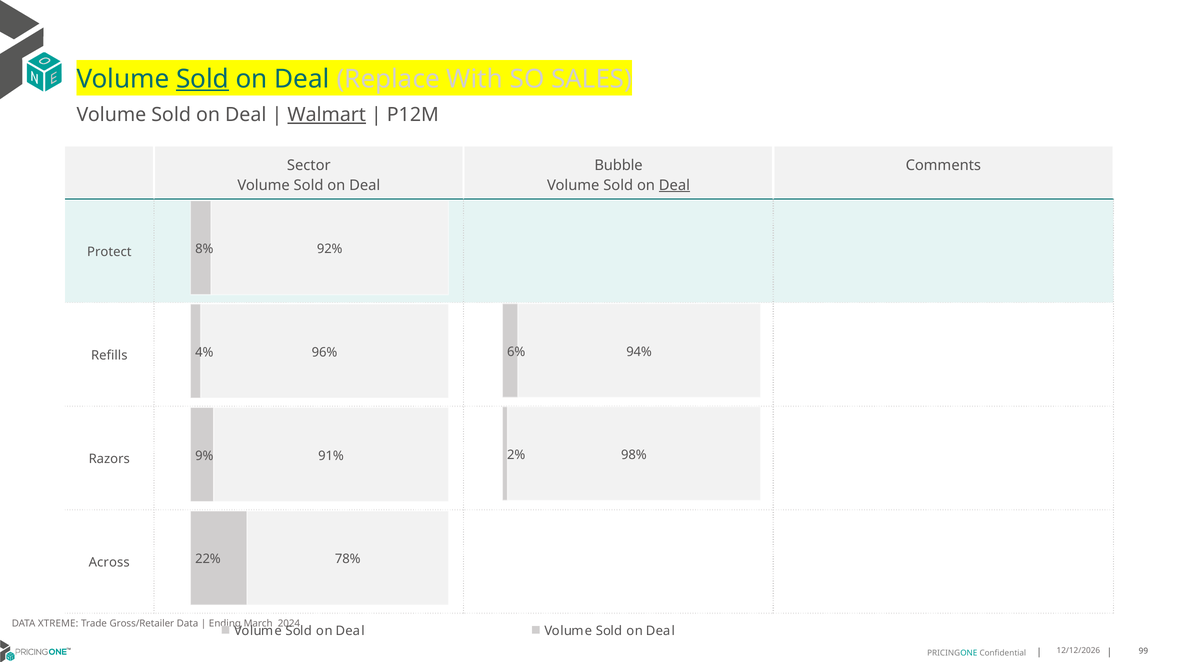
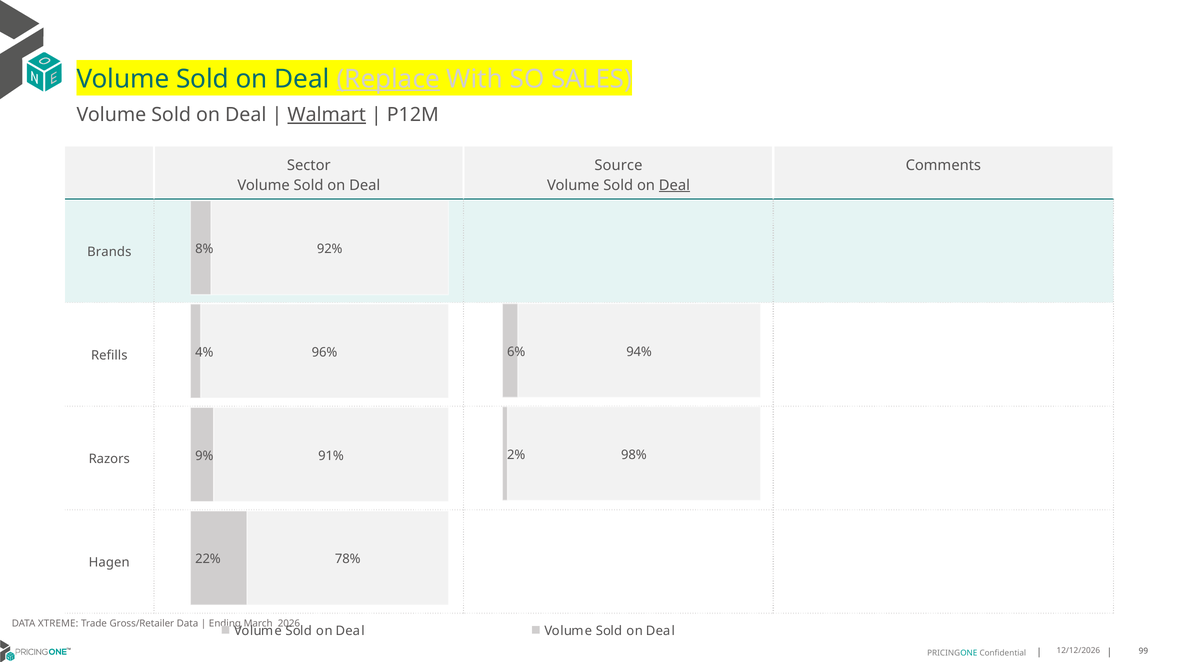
Sold underline: present -> none (203, 79)
Replace underline: none -> present (388, 79)
Bubble: Bubble -> Source (618, 165)
Protect: Protect -> Brands (109, 252)
Across: Across -> Hagen (109, 563)
2024: 2024 -> 2026 (289, 624)
